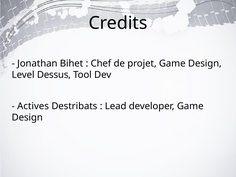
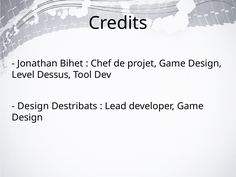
Actives: Actives -> Design (33, 106)
